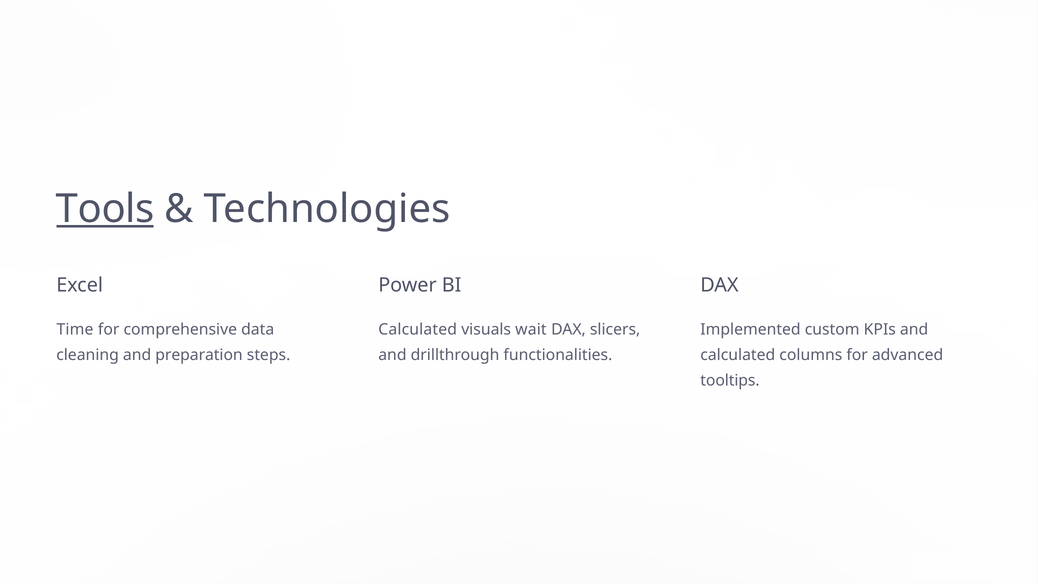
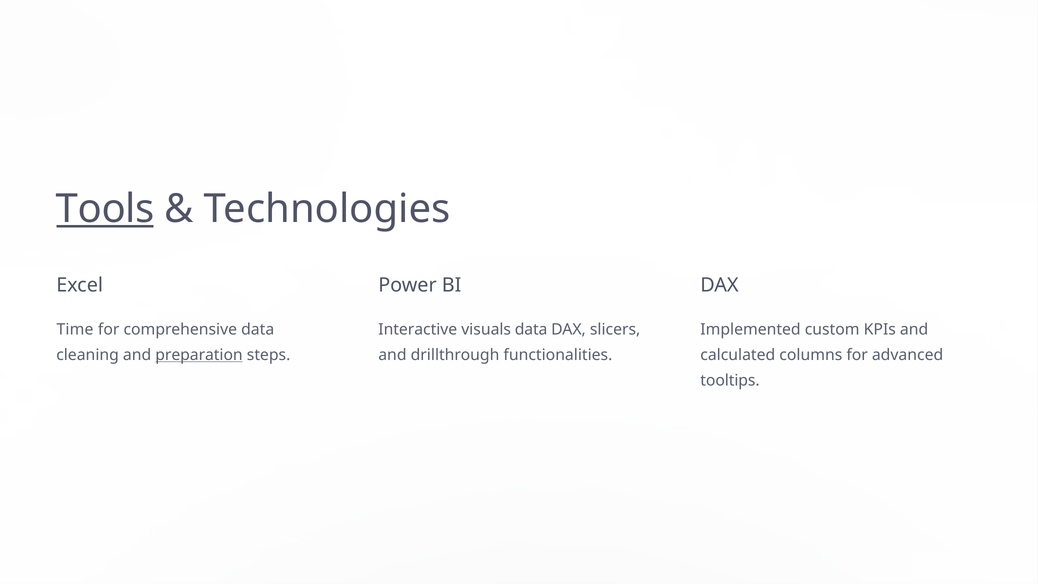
Calculated: Calculated -> Interactive (418, 329)
visuals wait: wait -> data (531, 329)
preparation underline: none -> present (199, 355)
